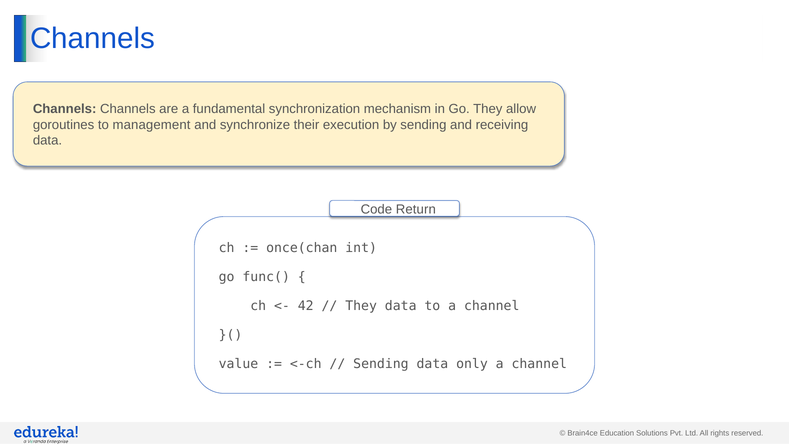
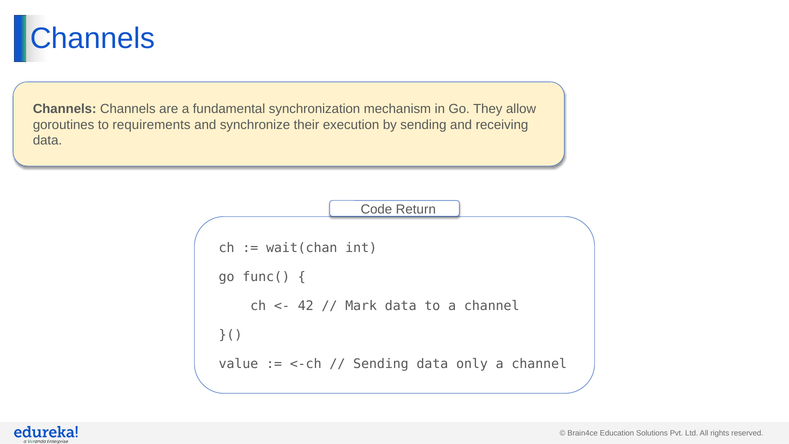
management: management -> requirements (152, 125)
once(chan: once(chan -> wait(chan (302, 248)
They: They -> Mark (361, 306)
